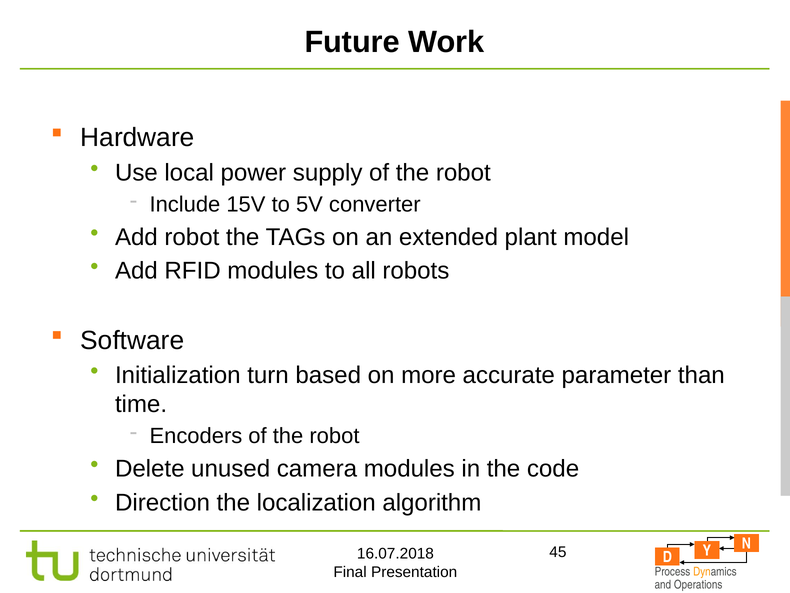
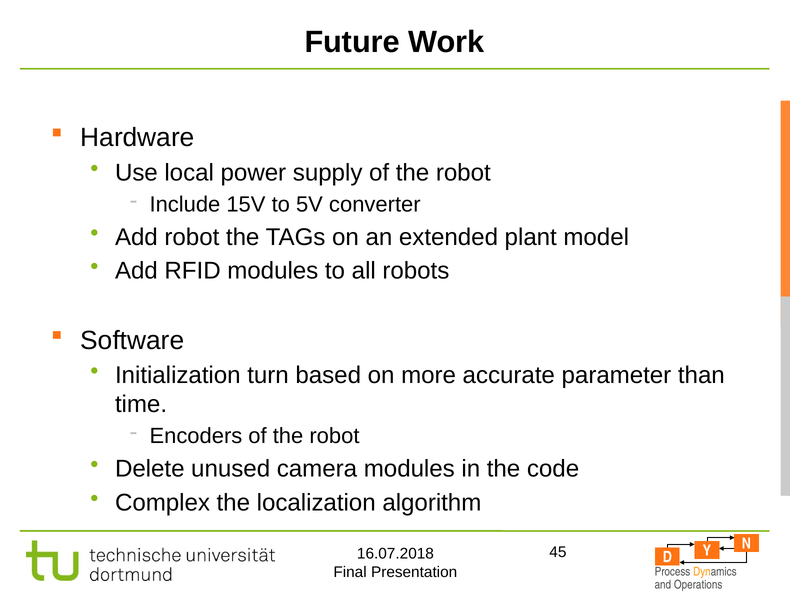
Direction: Direction -> Complex (163, 502)
